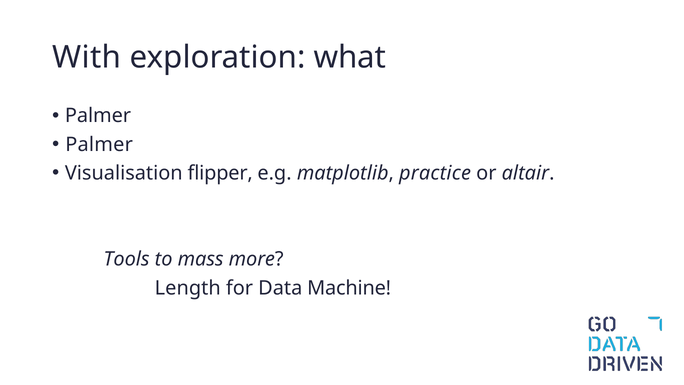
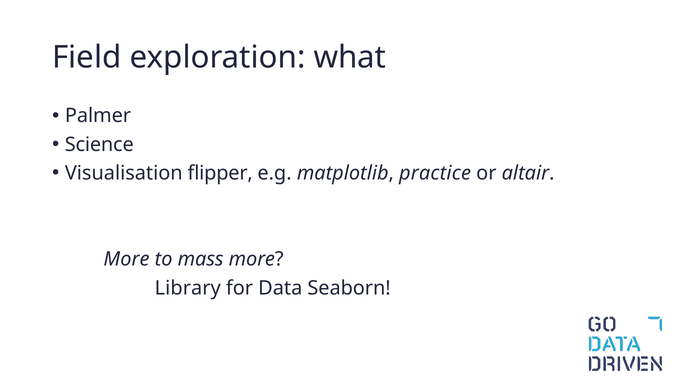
With: With -> Field (87, 57)
Palmer: Palmer -> Science (99, 144)
Tools: Tools -> More (126, 259)
Length: Length -> Library (188, 288)
Machine: Machine -> Seaborn (349, 288)
